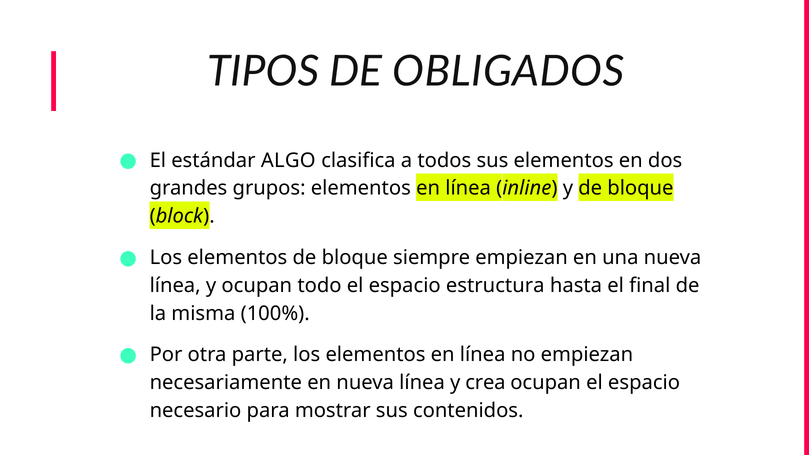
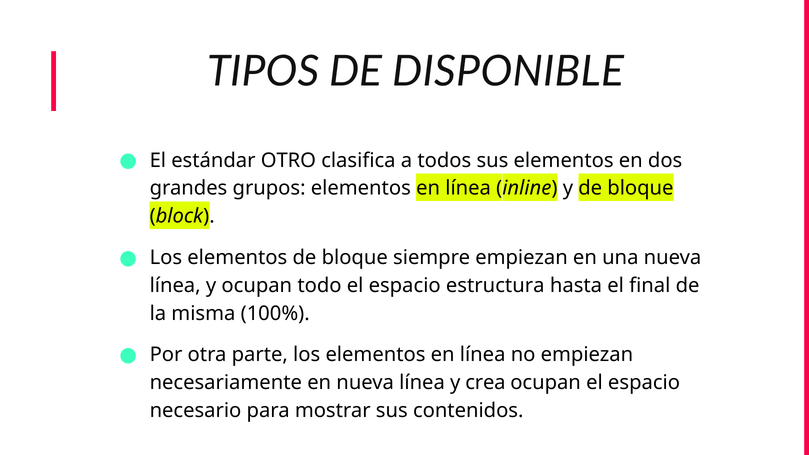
OBLIGADOS: OBLIGADOS -> DISPONIBLE (508, 72)
ALGO: ALGO -> OTRO (288, 160)
